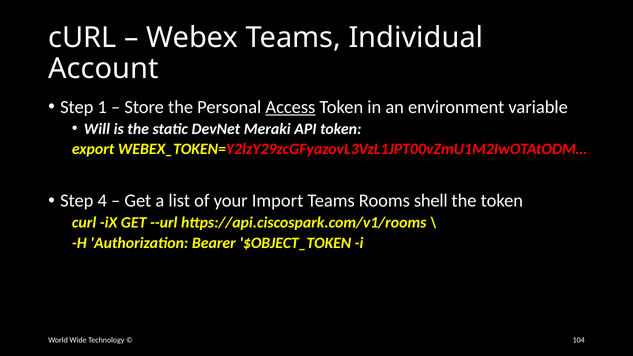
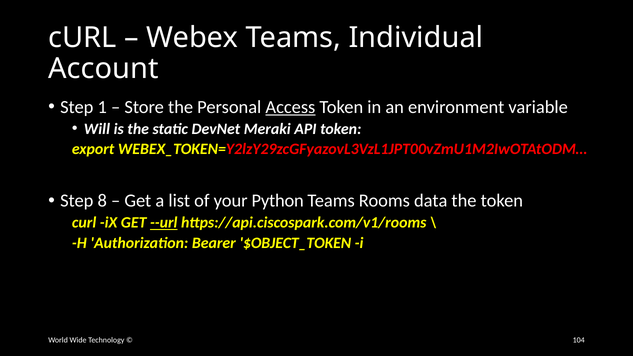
4: 4 -> 8 (102, 201)
Import: Import -> Python (278, 201)
shell: shell -> data (431, 201)
--url underline: none -> present (164, 223)
